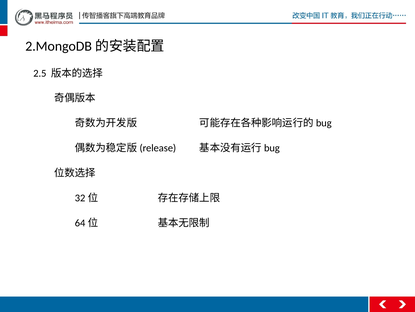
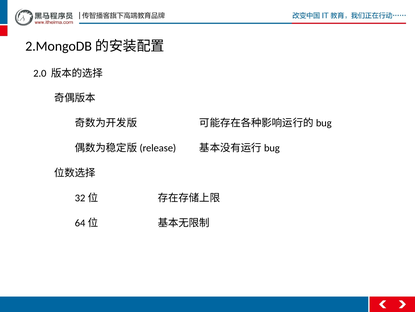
2.5: 2.5 -> 2.0 (40, 73)
